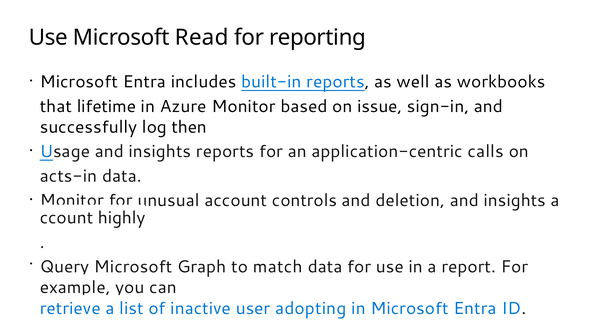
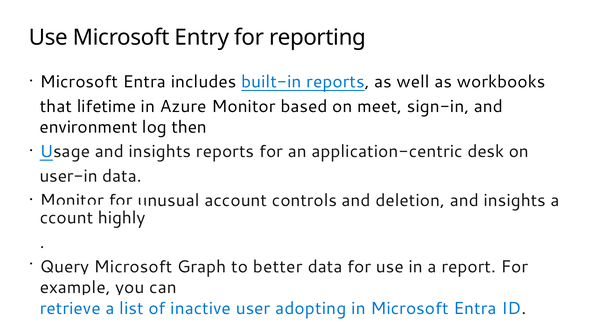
Read: Read -> Entry (202, 37)
issue: issue -> meet (380, 106)
successfully: successfully -> environment (89, 127)
calls: calls -> desk (486, 152)
acts-in: acts-in -> user-in (69, 176)
match: match -> better (278, 267)
